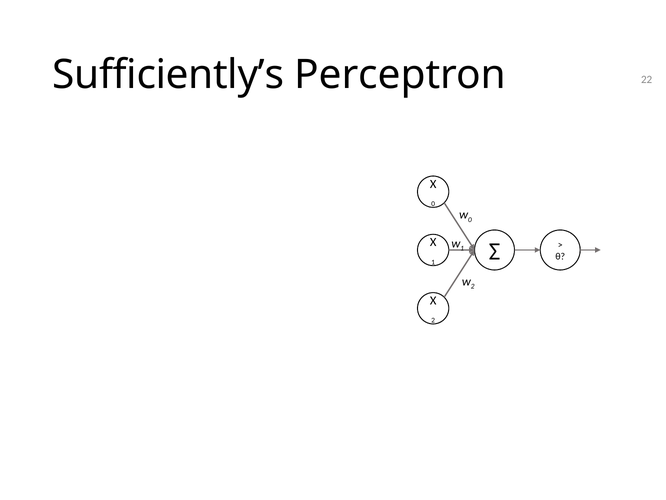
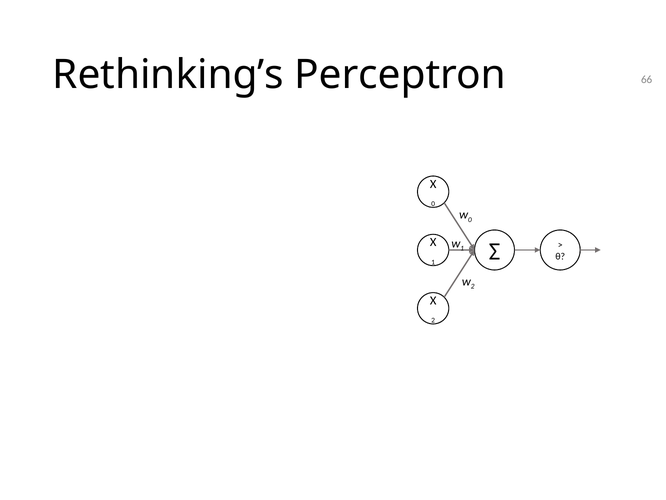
Sufficiently’s: Sufficiently’s -> Rethinking’s (168, 75)
22: 22 -> 66 (647, 79)
